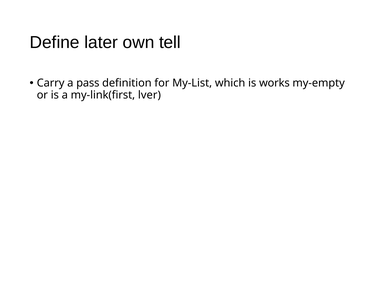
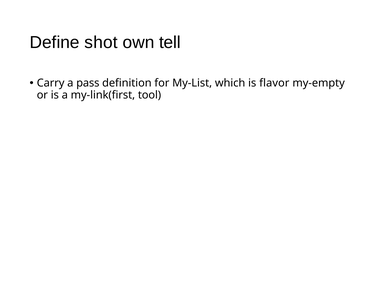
later: later -> shot (101, 42)
works: works -> flavor (274, 83)
lver: lver -> tool (150, 95)
